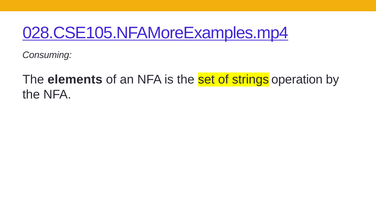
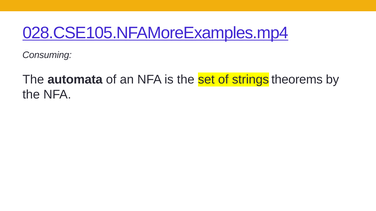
elements: elements -> automata (75, 80)
operation: operation -> theorems (297, 80)
